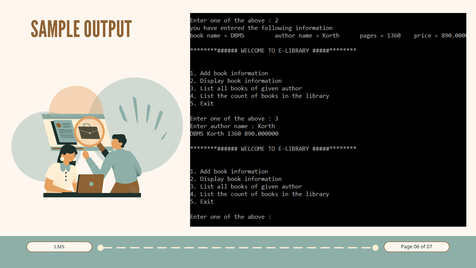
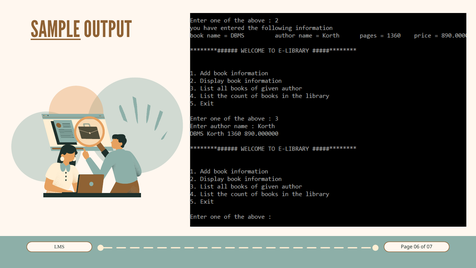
SAMPLE underline: none -> present (56, 30)
